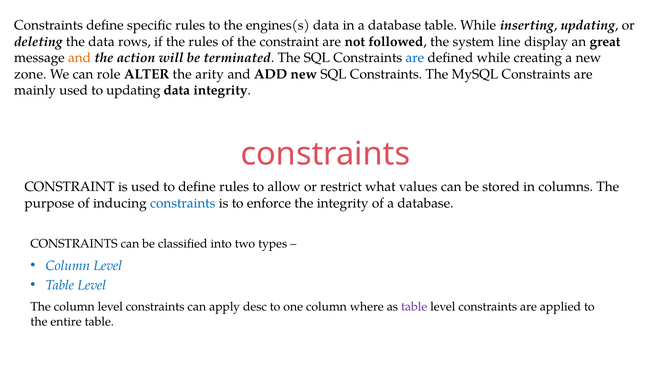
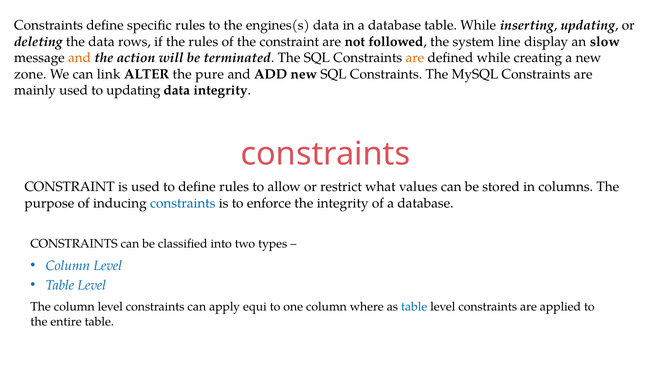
great: great -> slow (605, 42)
are colour: blue -> orange (415, 58)
role: role -> link (109, 74)
arity: arity -> pure (210, 74)
desc: desc -> equi (255, 307)
table colour: purple -> blue (414, 307)
